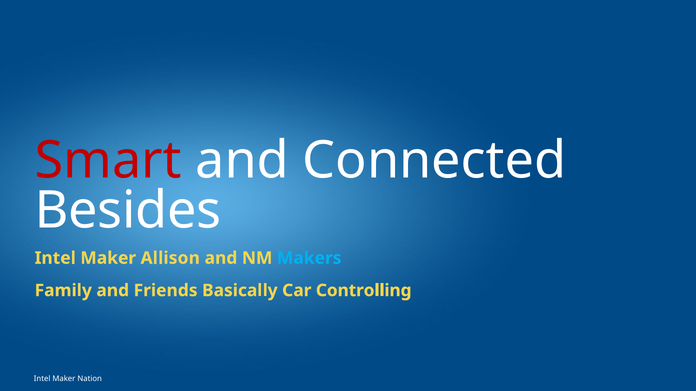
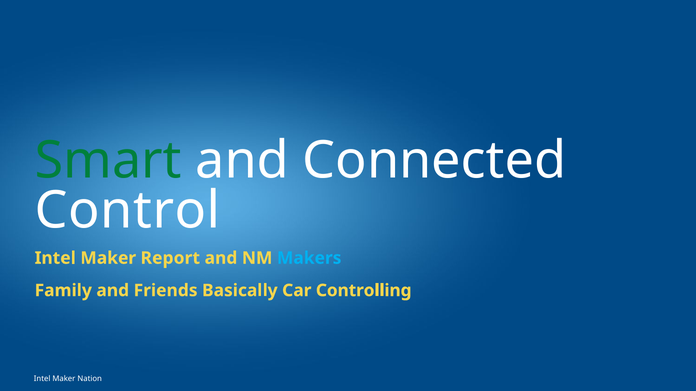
Smart colour: red -> green (108, 161)
Besides: Besides -> Control (127, 211)
Allison: Allison -> Report (170, 258)
